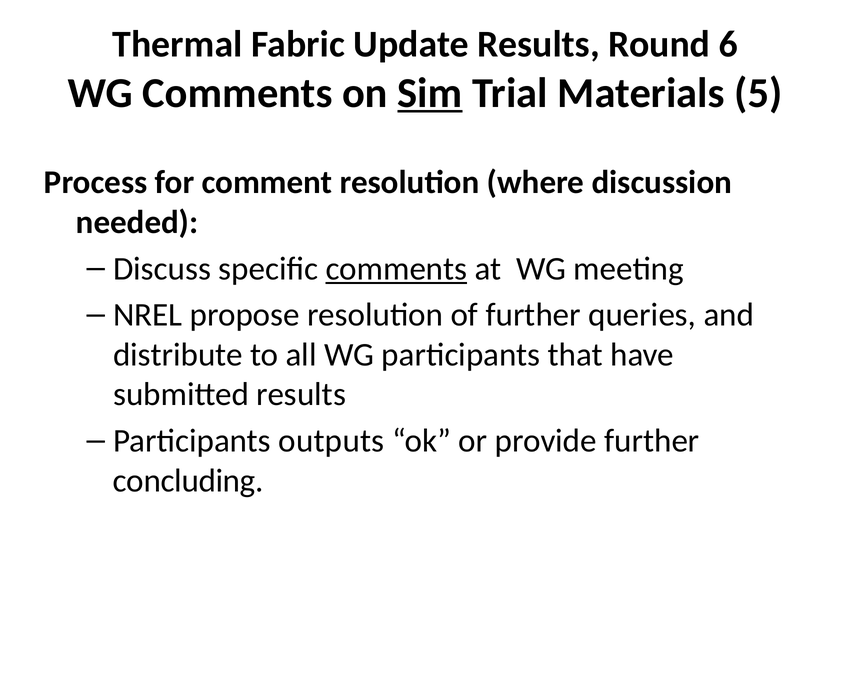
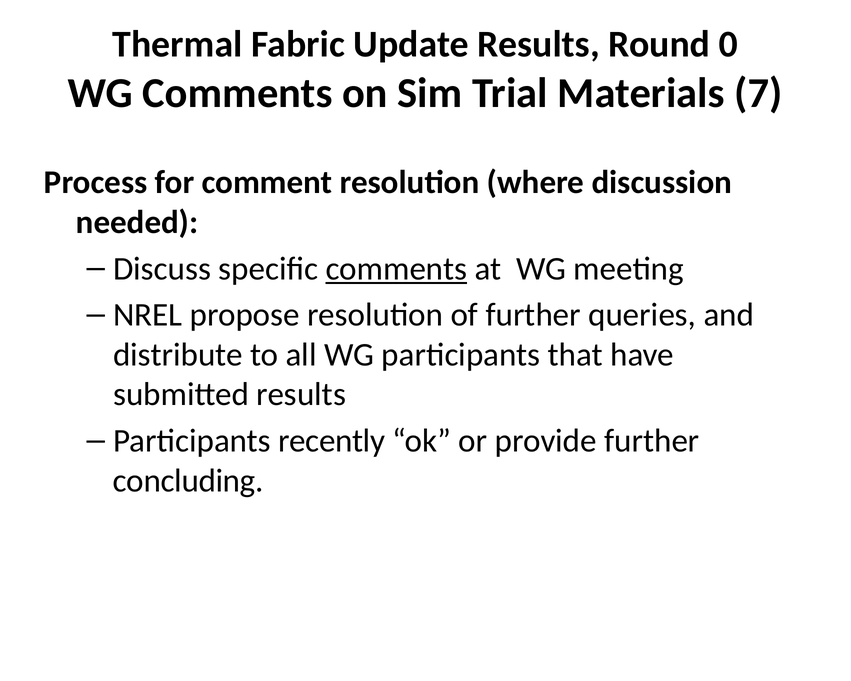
6: 6 -> 0 (728, 44)
Sim underline: present -> none (430, 93)
5: 5 -> 7 (758, 93)
outputs: outputs -> recently (332, 441)
